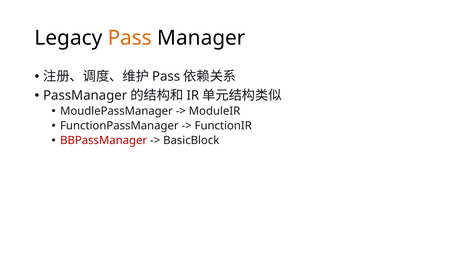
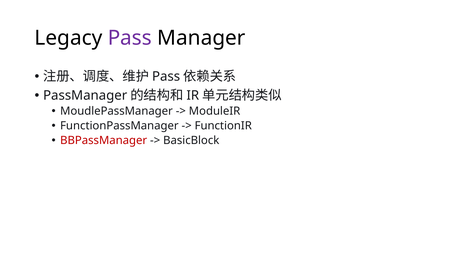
Pass colour: orange -> purple (130, 38)
